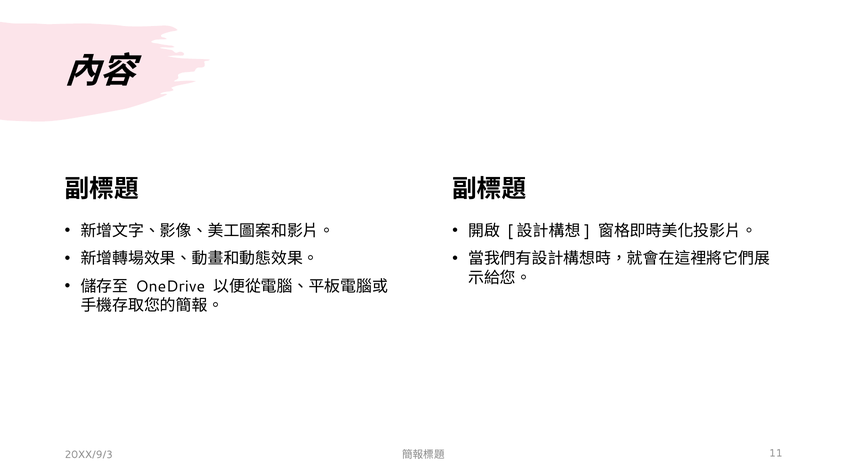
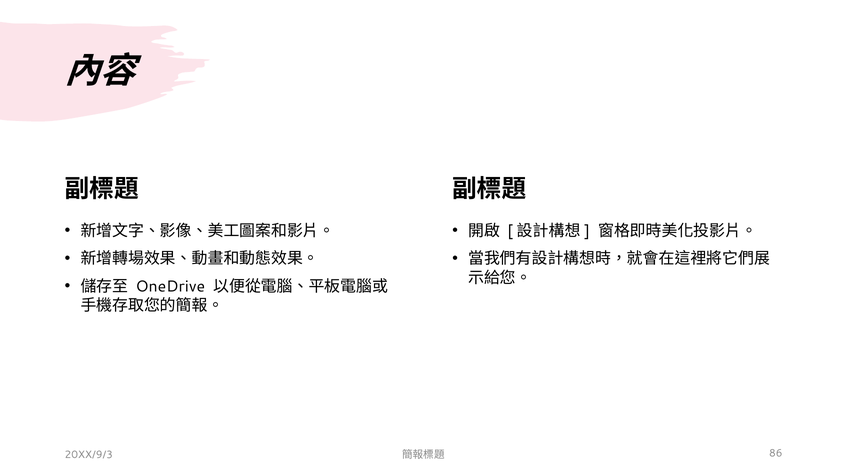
11: 11 -> 86 (776, 454)
